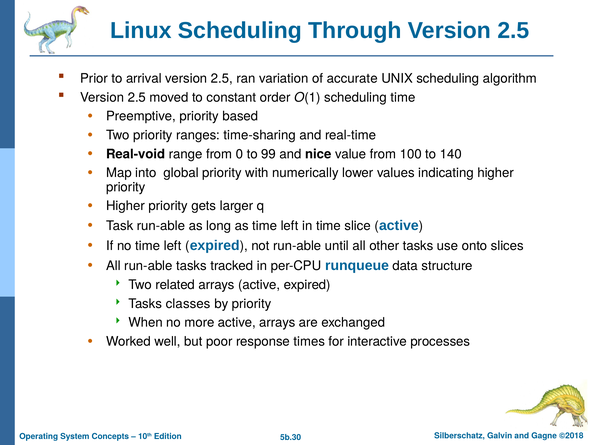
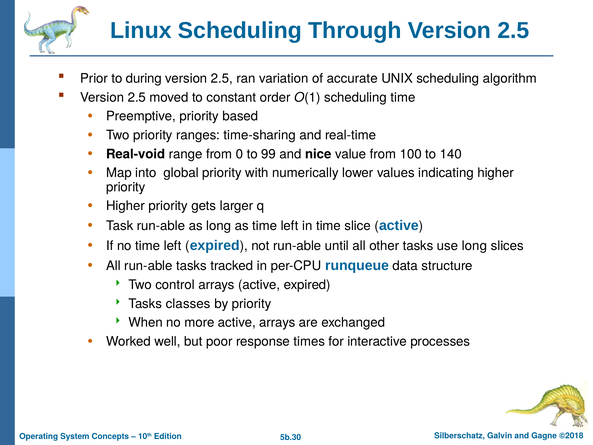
arrival: arrival -> during (144, 79)
use onto: onto -> long (474, 246)
related: related -> control (175, 285)
